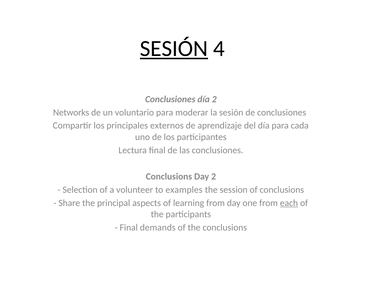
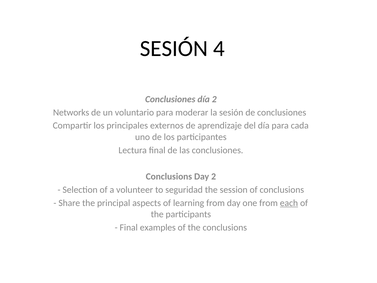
SESIÓN underline: present -> none (174, 49)
examples: examples -> seguridad (184, 190)
demands: demands -> examples (158, 227)
